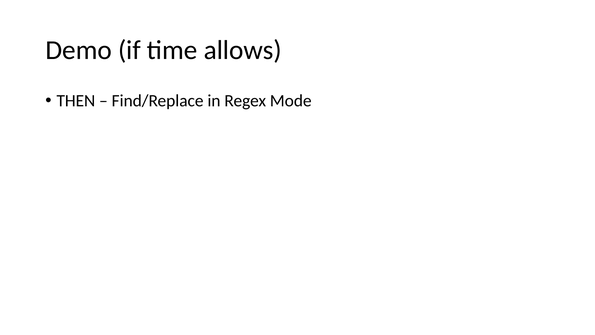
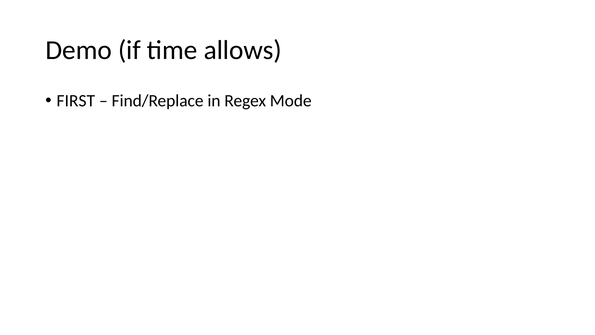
THEN: THEN -> FIRST (76, 101)
